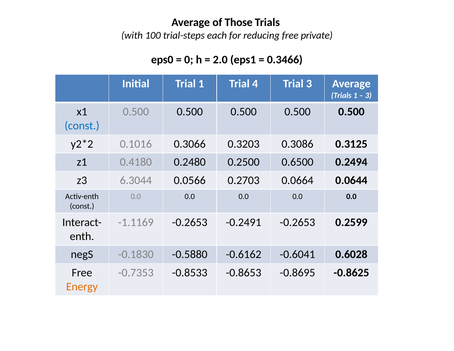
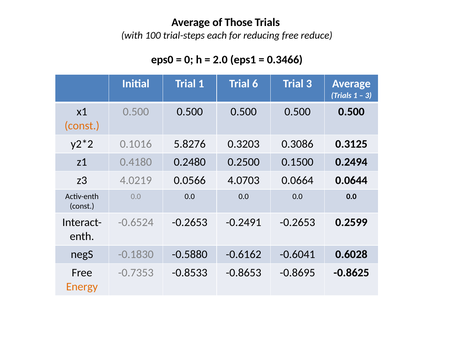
private: private -> reduce (317, 35)
4: 4 -> 6 (255, 84)
const colour: blue -> orange (82, 126)
0.3066: 0.3066 -> 5.8276 (190, 144)
0.6500: 0.6500 -> 0.1500 (297, 162)
6.3044: 6.3044 -> 4.0219 (136, 180)
0.2703: 0.2703 -> 4.0703 (244, 180)
-1.1169: -1.1169 -> -0.6524 (136, 222)
